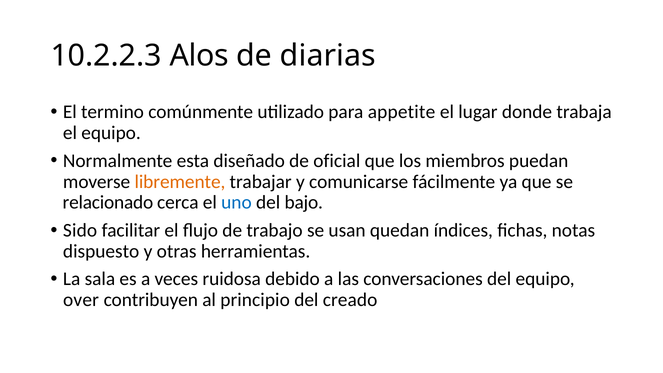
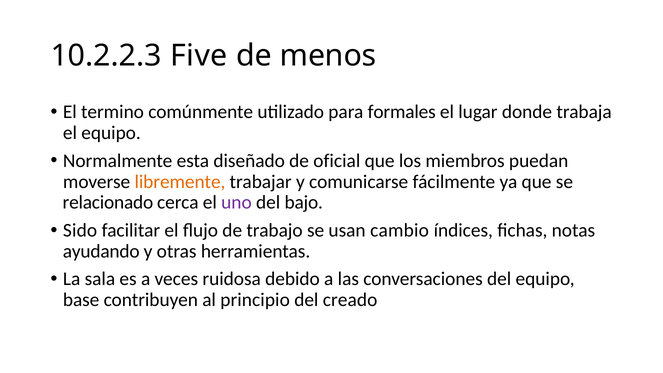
Alos: Alos -> Five (199, 56)
diarias: diarias -> menos (328, 56)
appetite: appetite -> formales (402, 112)
uno colour: blue -> purple (236, 203)
quedan: quedan -> cambio (400, 230)
dispuesto: dispuesto -> ayudando (101, 251)
over: over -> base (81, 300)
